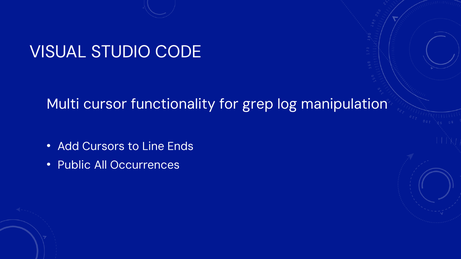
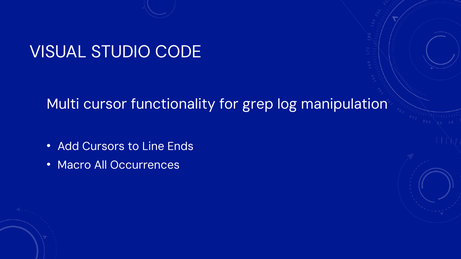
Public: Public -> Macro (74, 165)
